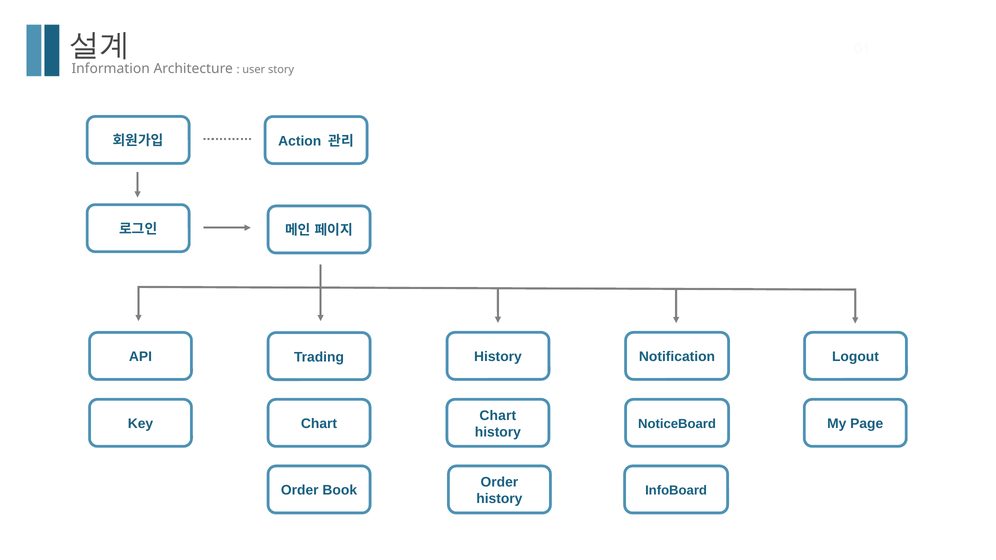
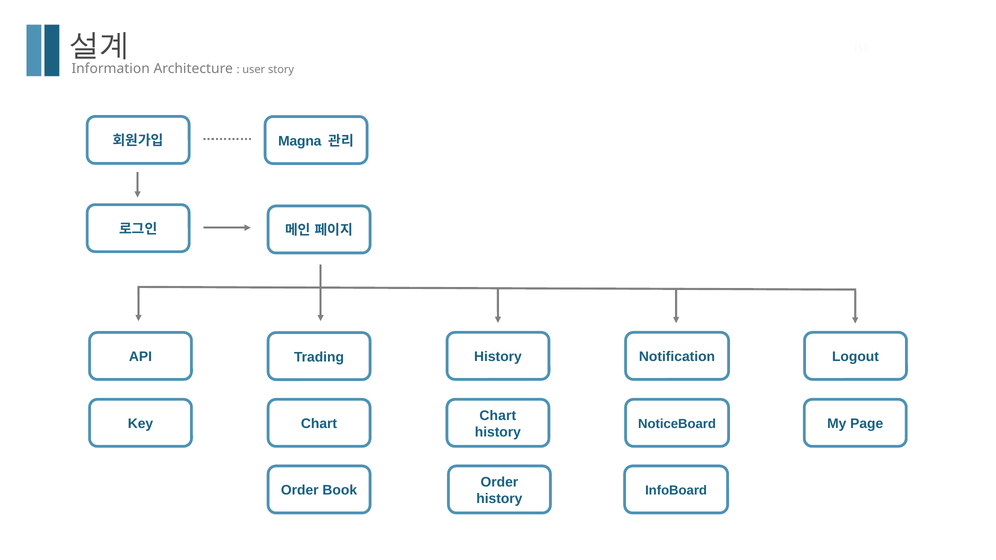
Action: Action -> Magna (300, 141)
